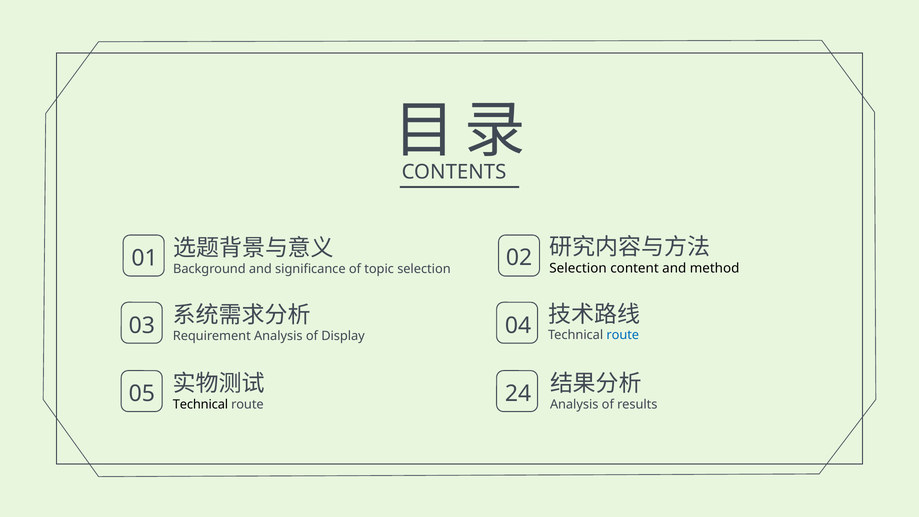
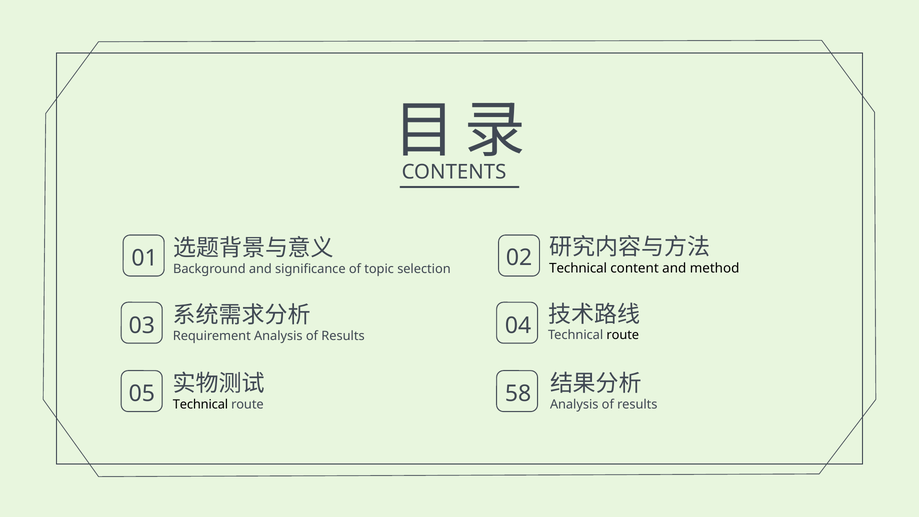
Selection: Selection -> Technical (578, 268)
route colour: blue -> black (623, 335)
Requirement Analysis of Display: Display -> Results (343, 336)
24: 24 -> 58 (518, 394)
